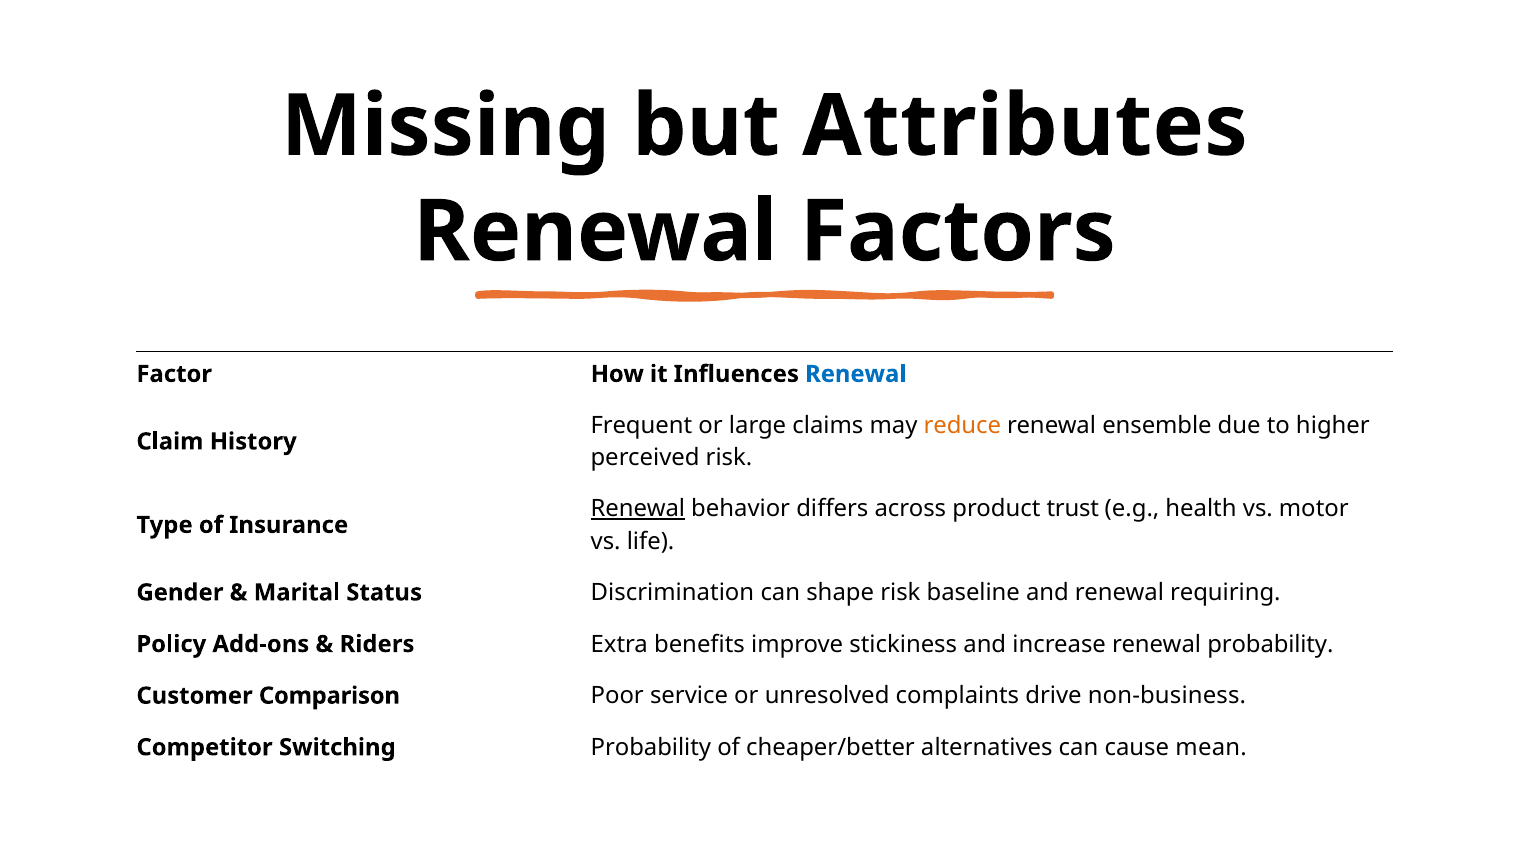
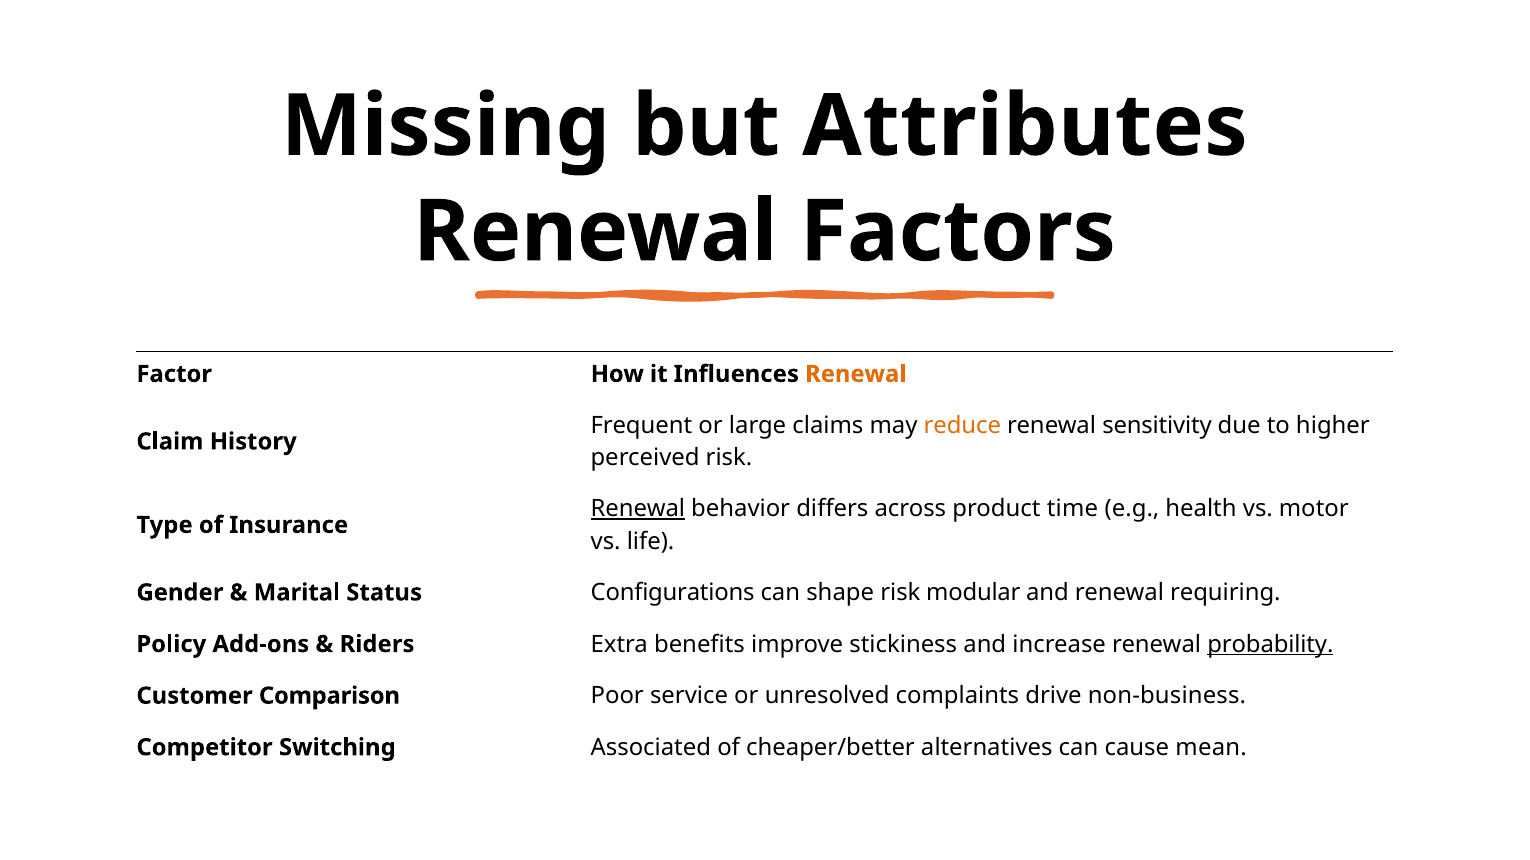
Renewal colour: blue -> orange (856, 374)
ensemble: ensemble -> sensitivity (1157, 426)
trust: trust -> time (1073, 509)
Discrimination: Discrimination -> Configurations (673, 593)
baseline: baseline -> modular (973, 593)
probability underline: none -> present (1270, 645)
Switching Probability: Probability -> Associated (651, 748)
